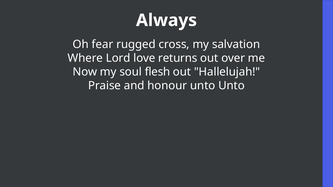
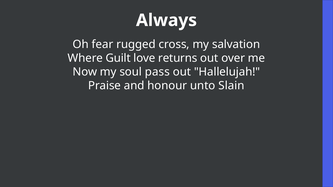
Lord: Lord -> Guilt (118, 58)
flesh: flesh -> pass (157, 72)
unto Unto: Unto -> Slain (231, 86)
